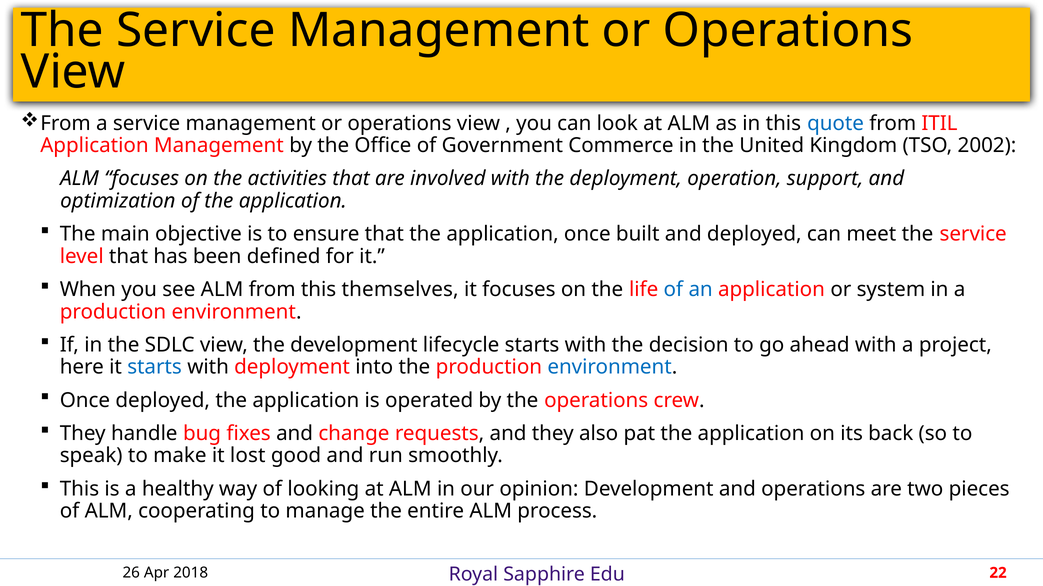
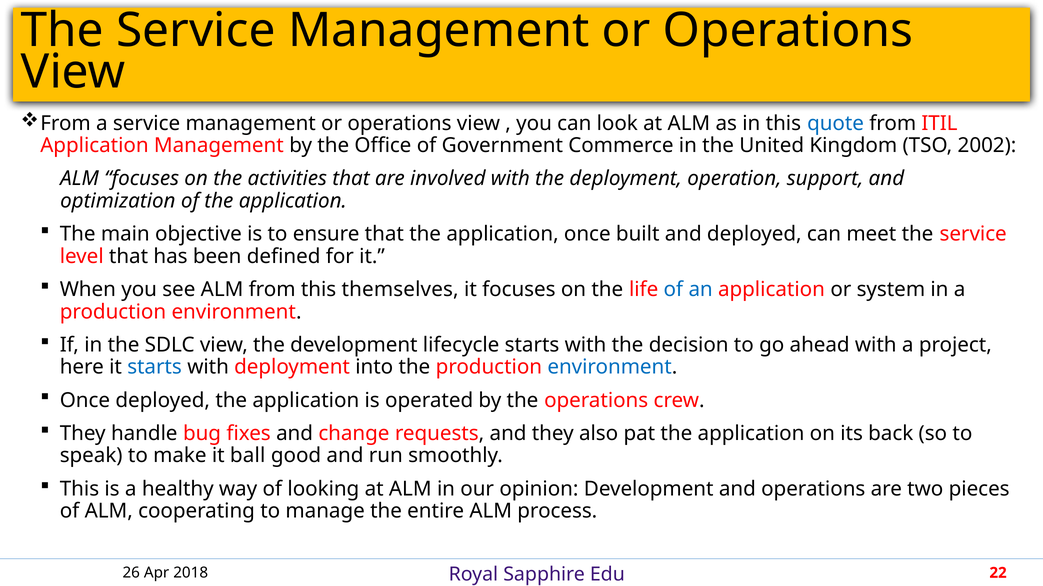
lost: lost -> ball (248, 456)
